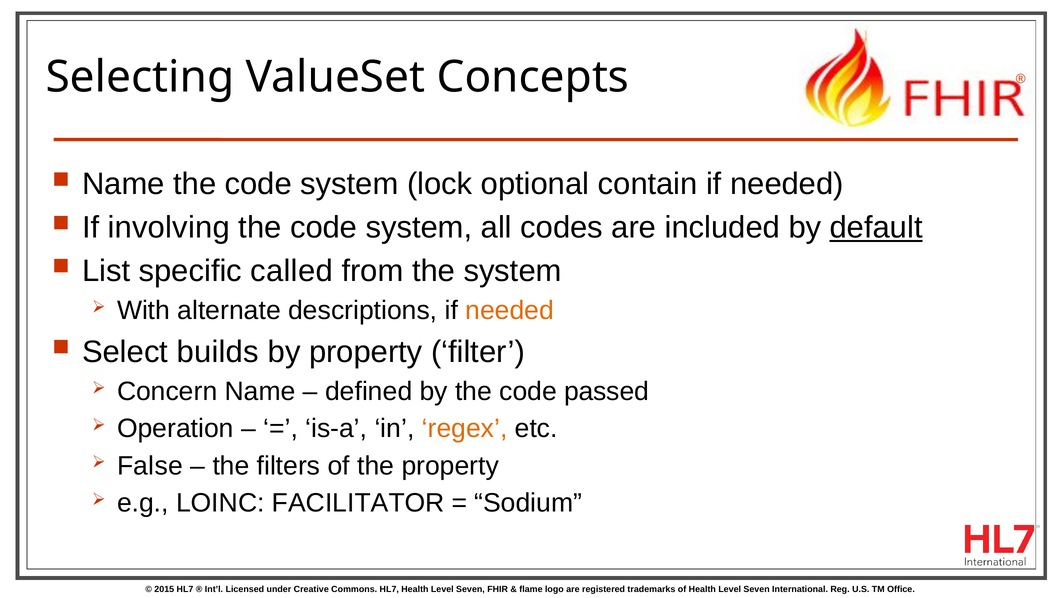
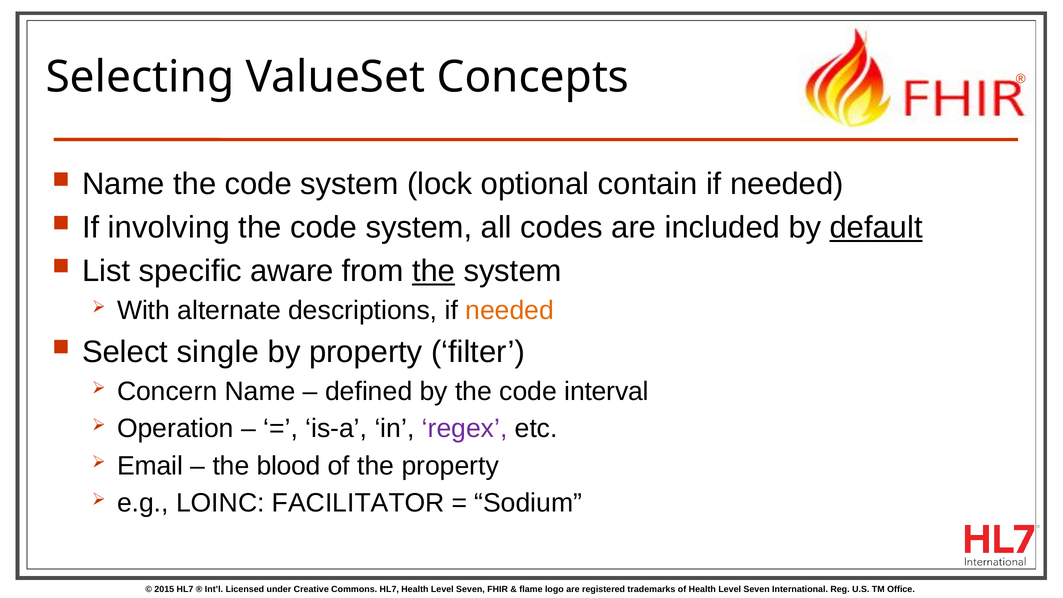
called: called -> aware (292, 271)
the underline: none -> present (434, 271)
builds: builds -> single (218, 352)
passed: passed -> interval (607, 391)
regex colour: orange -> purple (465, 428)
False: False -> Email (150, 466)
filters: filters -> blood (289, 466)
